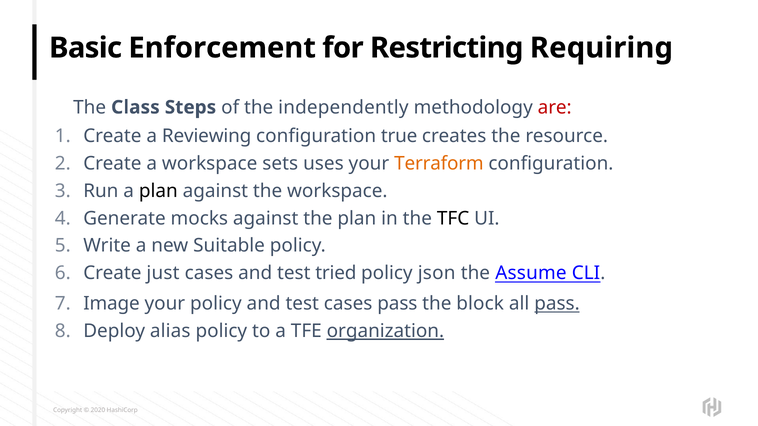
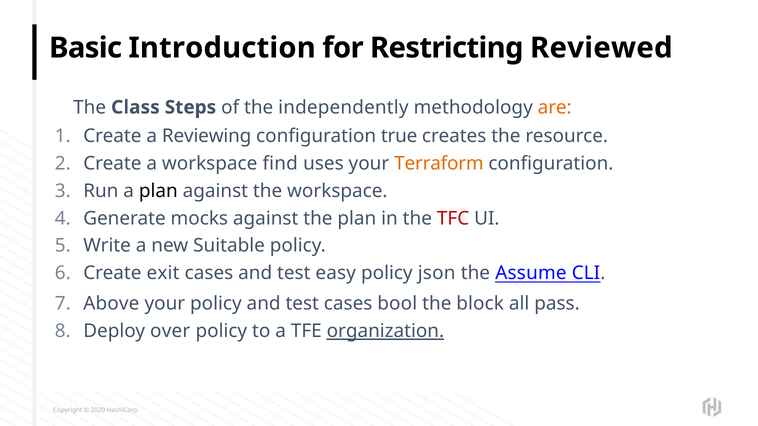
Enforcement: Enforcement -> Introduction (222, 48)
Requiring: Requiring -> Reviewed (601, 48)
are colour: red -> orange (555, 107)
sets: sets -> find (280, 164)
TFC colour: black -> red (453, 218)
just: just -> exit (163, 273)
tried: tried -> easy (336, 273)
Image: Image -> Above (111, 304)
cases pass: pass -> bool (397, 304)
pass underline: present -> none (557, 304)
alias: alias -> over (170, 331)
